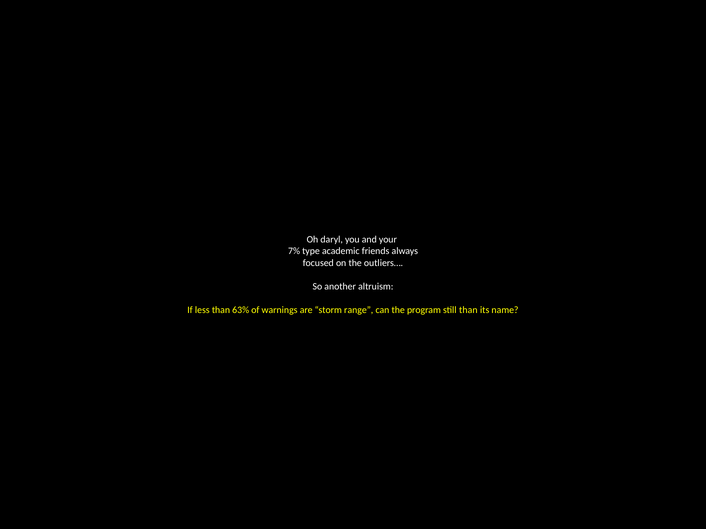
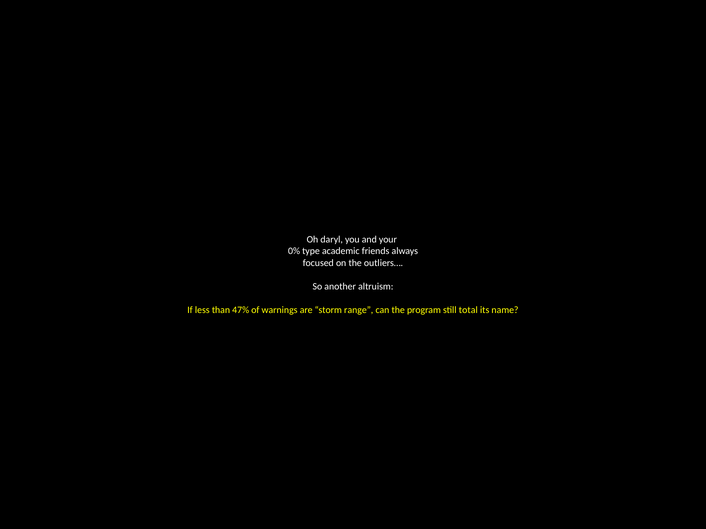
7%: 7% -> 0% (294, 251)
63%: 63% -> 47% (241, 310)
still than: than -> total (468, 310)
